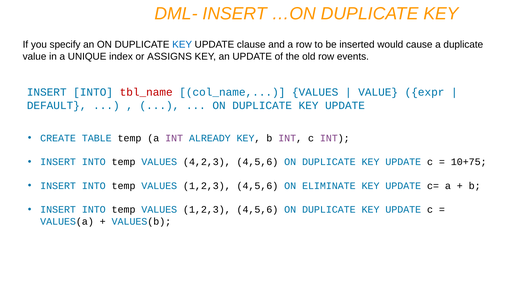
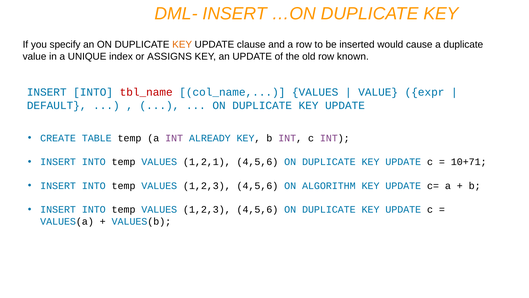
KEY colour: blue -> orange (182, 45)
events: events -> known (353, 56)
4,2,3: 4,2,3 -> 1,2,1 (207, 162)
10+75: 10+75 -> 10+71 (469, 162)
ELIMINATE: ELIMINATE -> ALGORITHM (329, 186)
